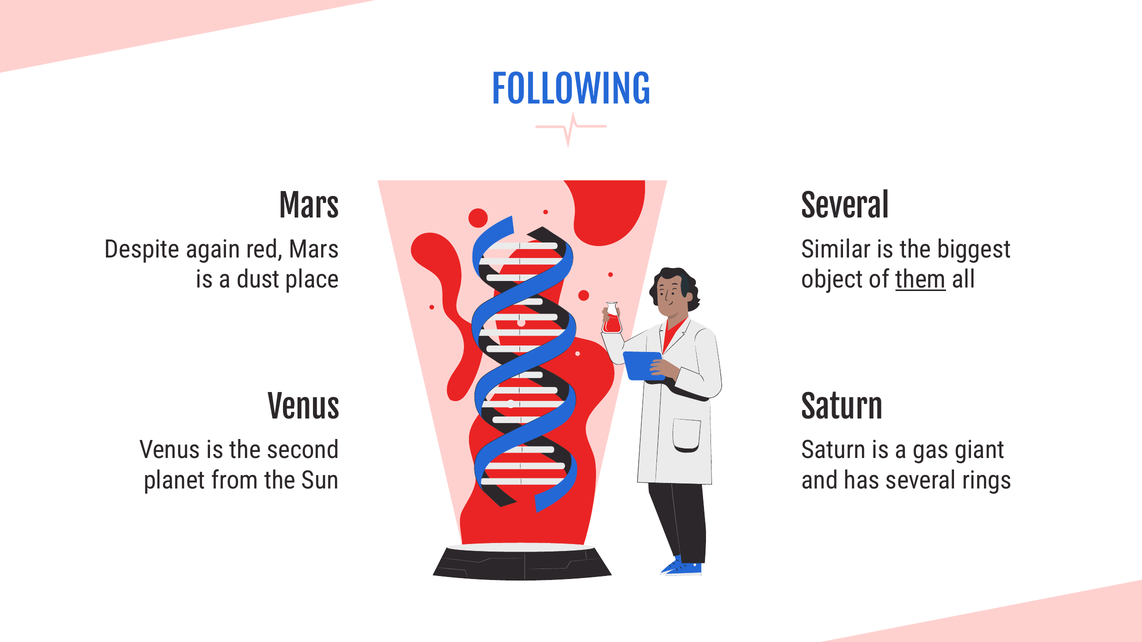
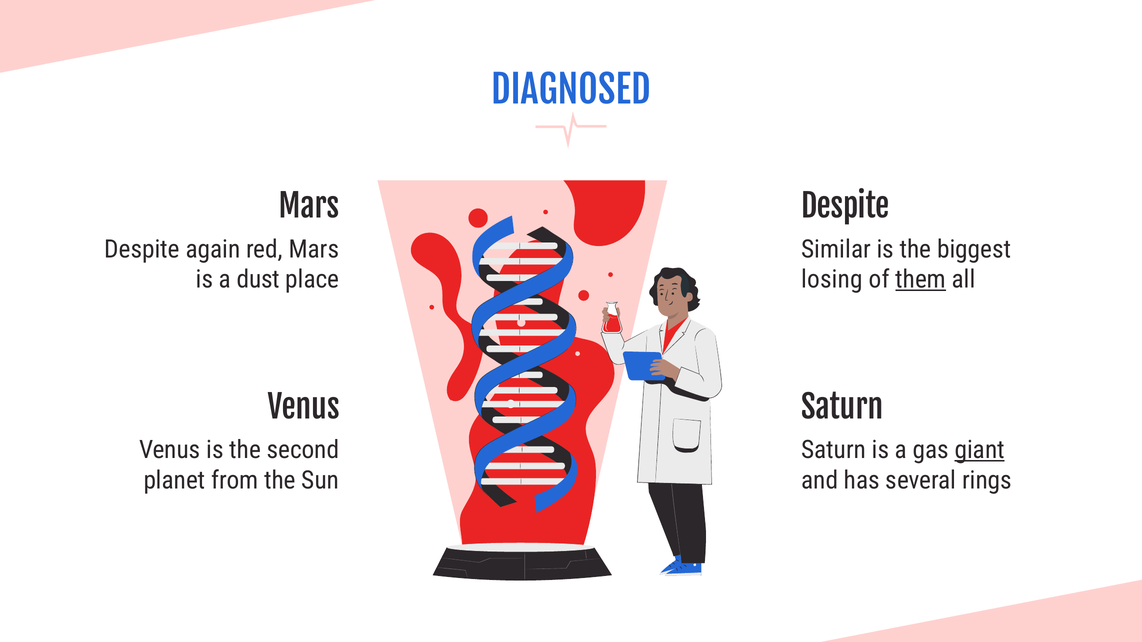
FOLLOWING: FOLLOWING -> DIAGNOSED (571, 91)
Several: Several -> Despite (845, 207)
object: object -> losing (832, 280)
giant underline: none -> present (980, 450)
